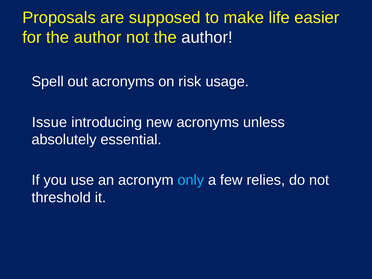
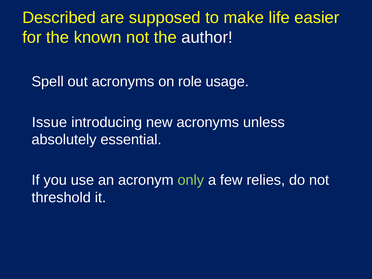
Proposals: Proposals -> Described (59, 18)
for the author: author -> known (98, 37)
risk: risk -> role (190, 82)
only colour: light blue -> light green (191, 180)
